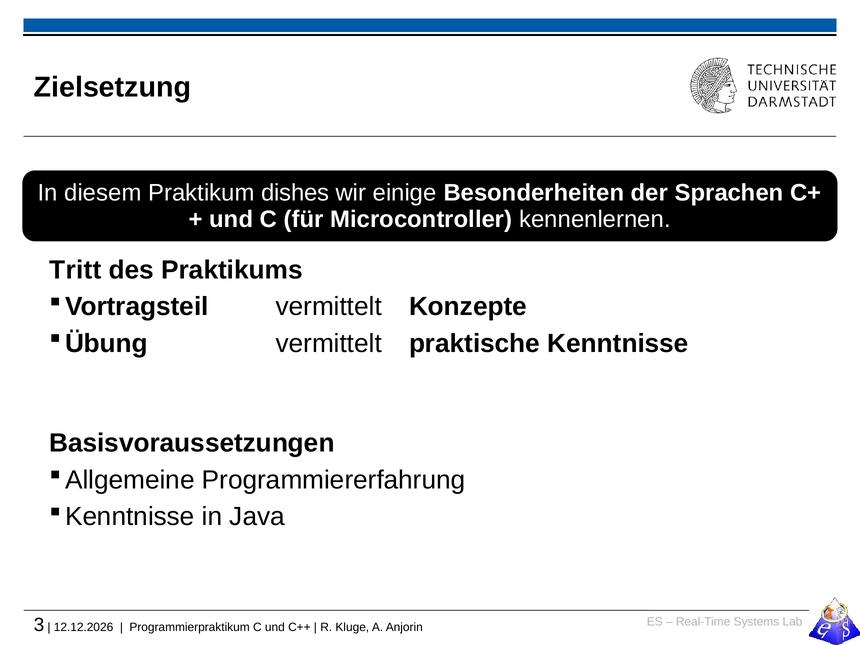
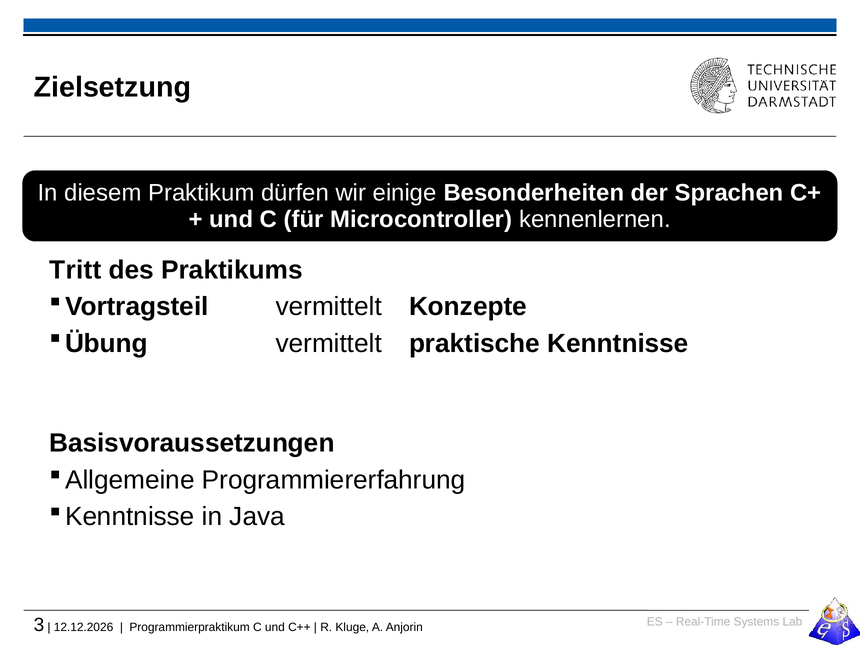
dishes: dishes -> dürfen (295, 193)
